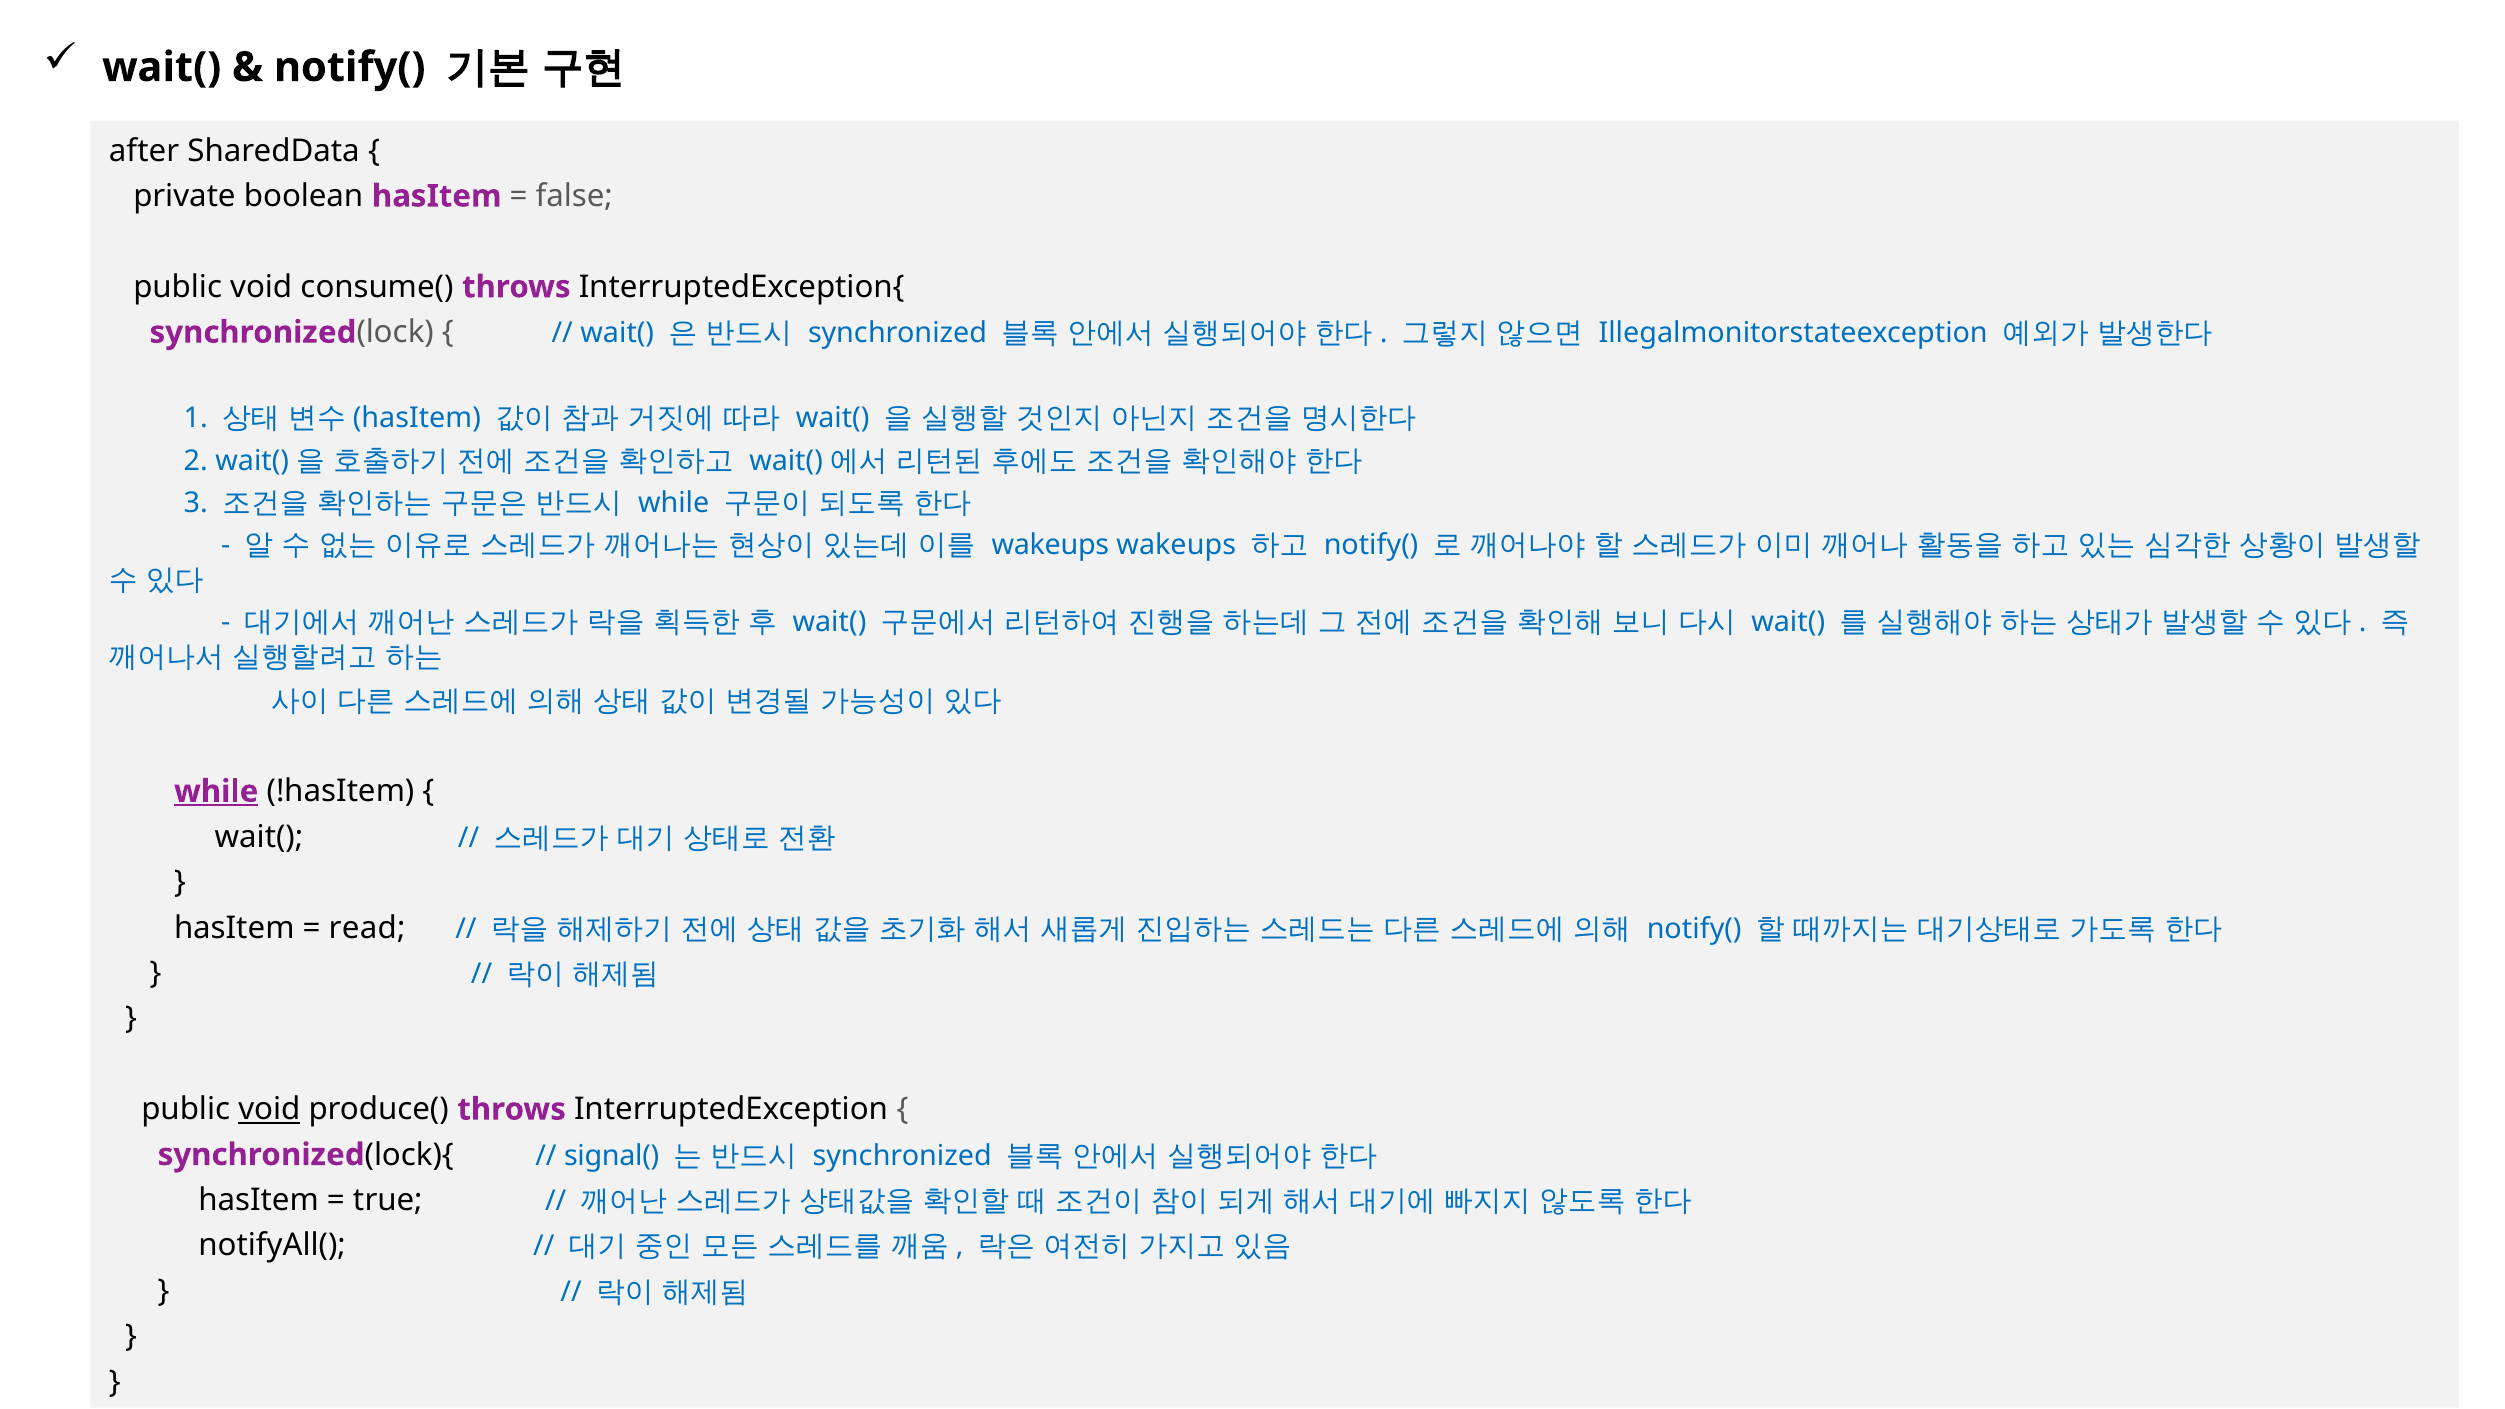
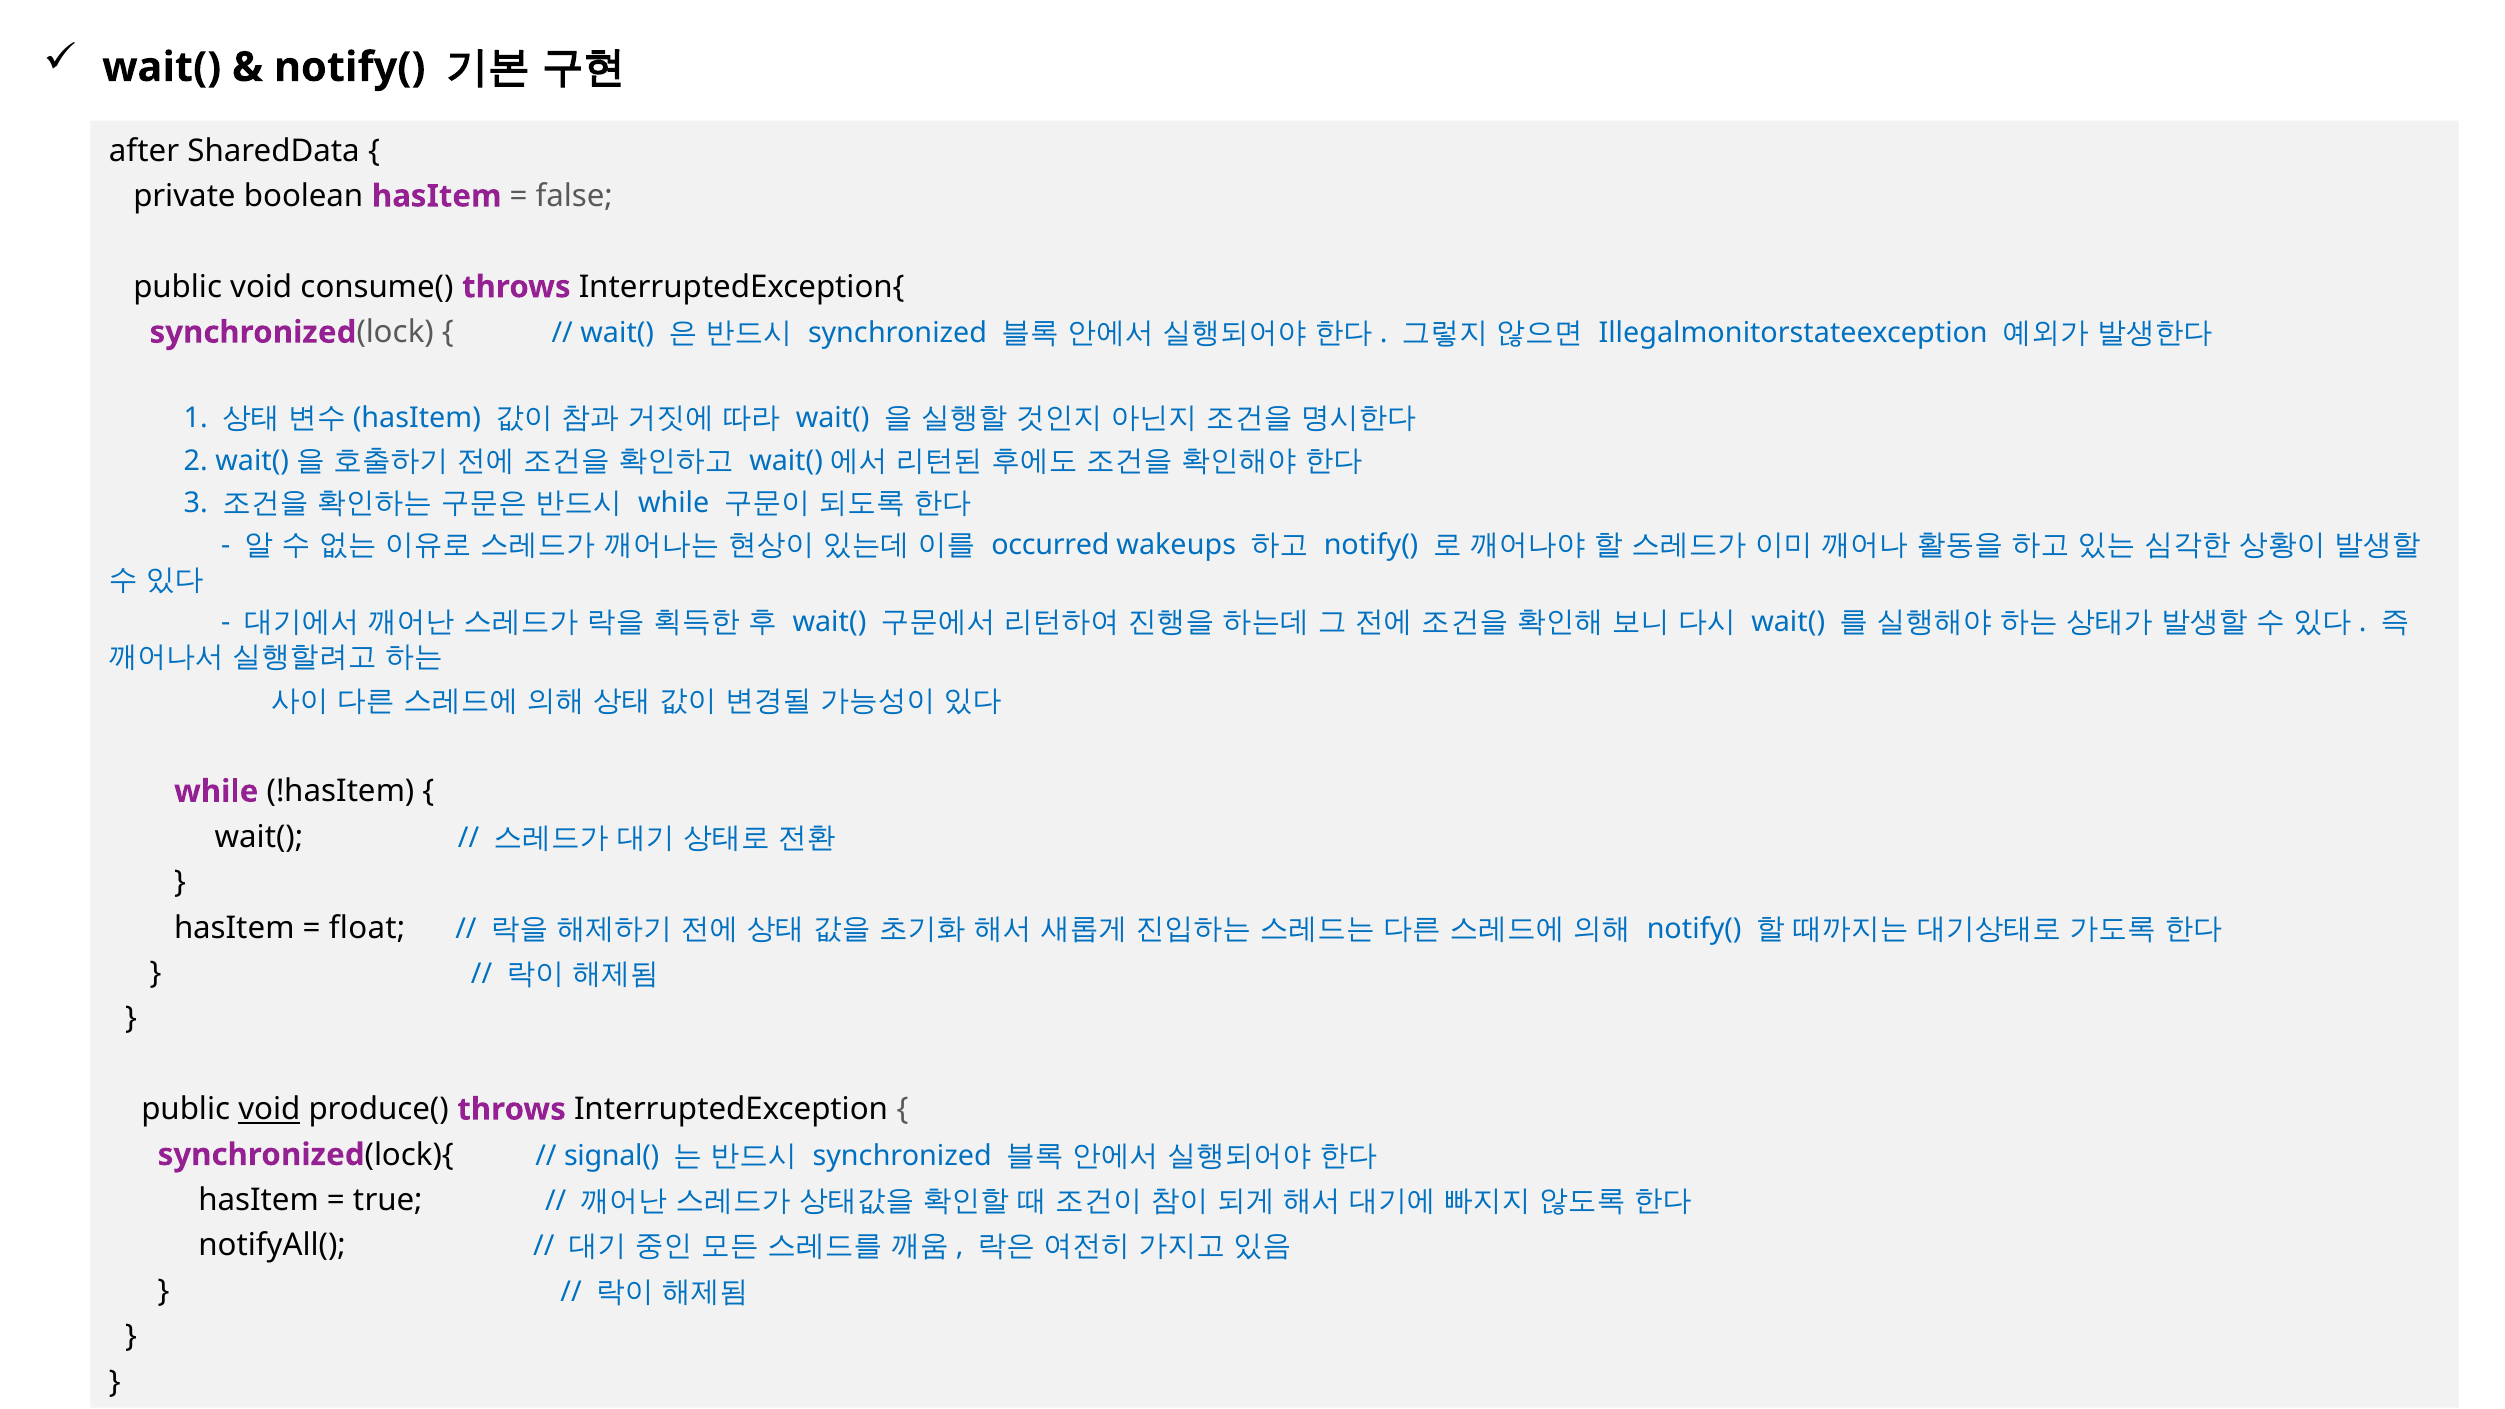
wakeups: wakeups -> occurred (1050, 545)
while underline: present -> none (216, 791)
read: read -> float (367, 928)
